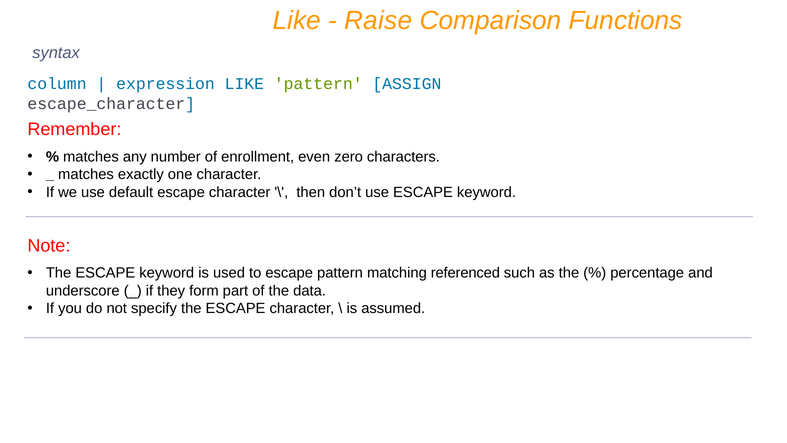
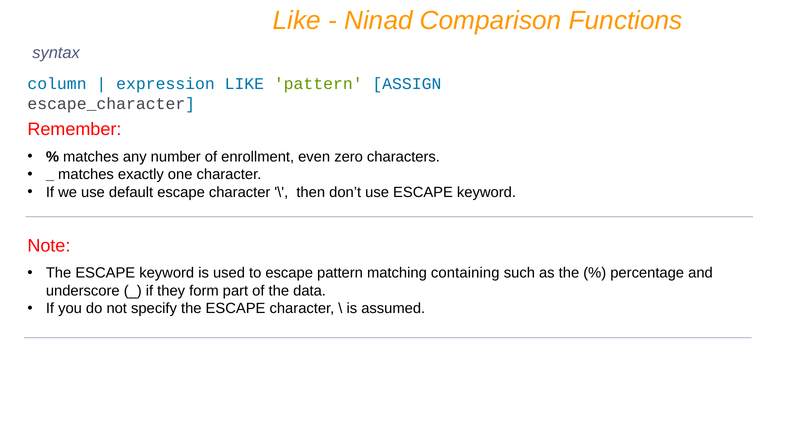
Raise: Raise -> Ninad (378, 20)
referenced: referenced -> containing (465, 273)
